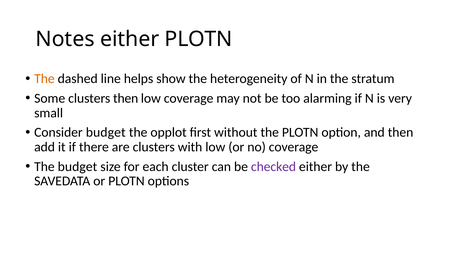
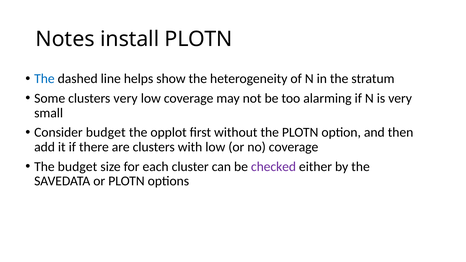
Notes either: either -> install (130, 39)
The colour: orange -> blue (44, 79)
clusters then: then -> very (126, 98)
